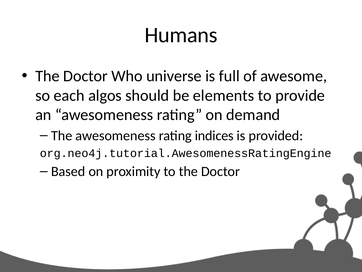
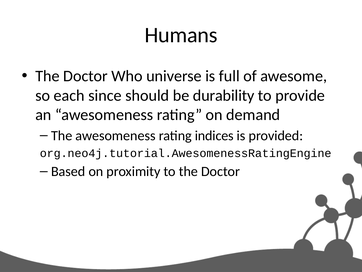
algos: algos -> since (105, 95)
elements: elements -> durability (224, 95)
